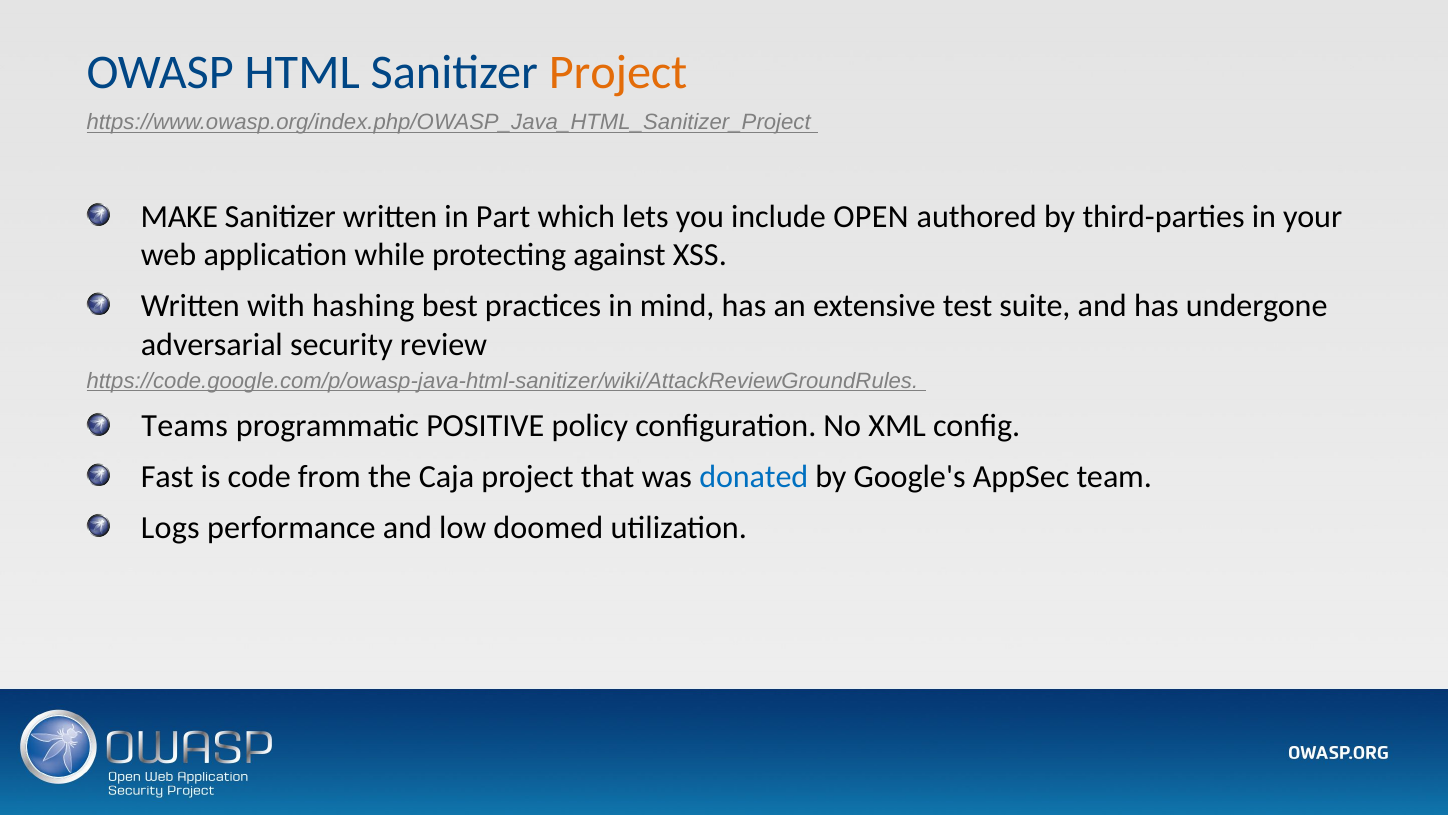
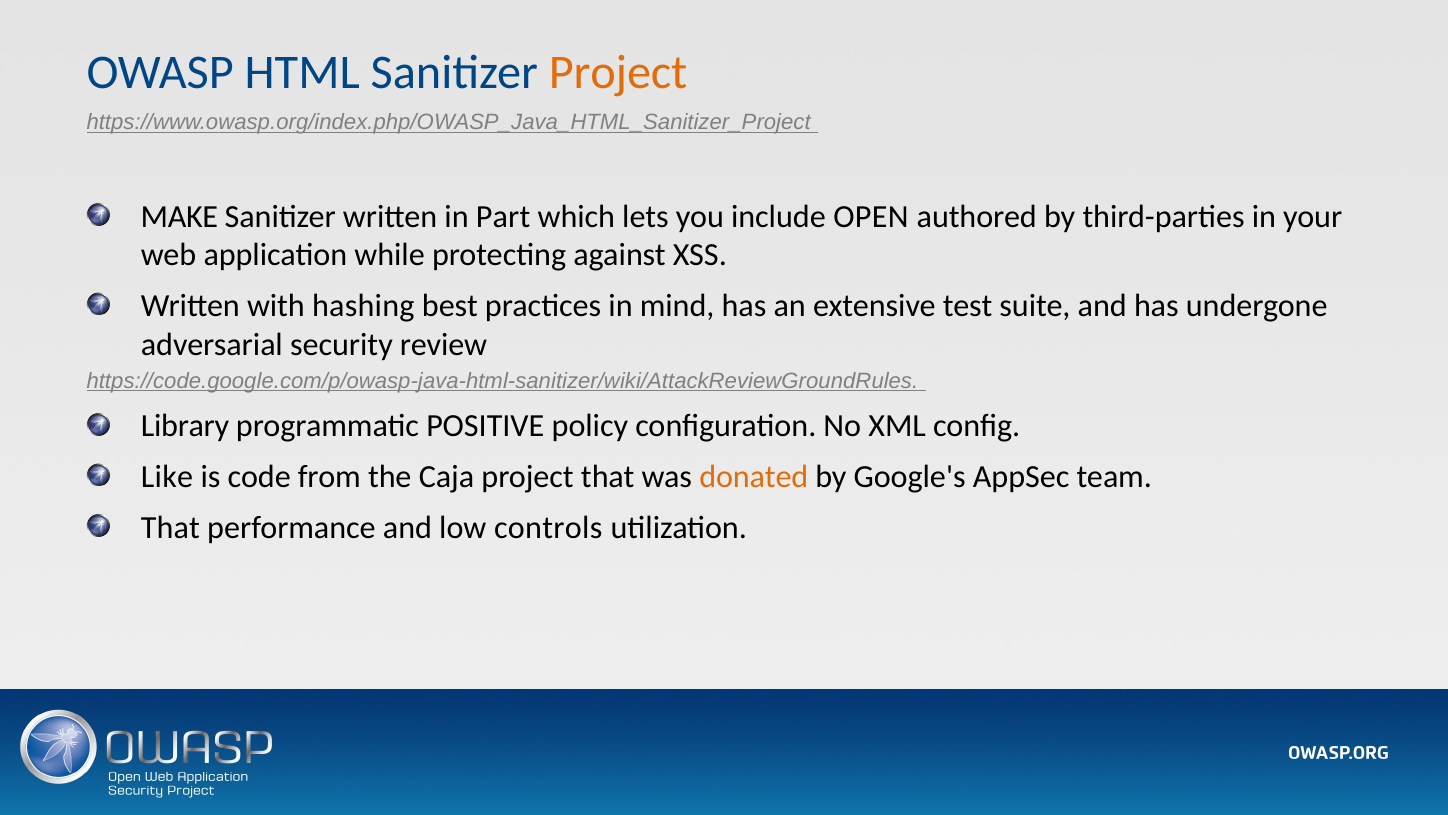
Teams: Teams -> Library (185, 426)
Fast: Fast -> Like (167, 477)
donated colour: blue -> orange (754, 477)
Logs: Logs -> That (170, 527)
doomed: doomed -> controls (548, 527)
